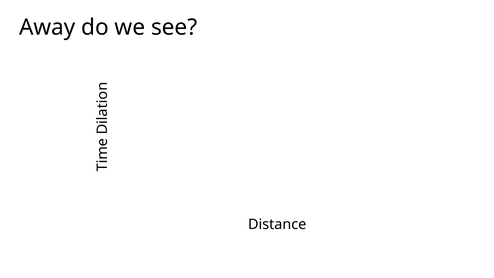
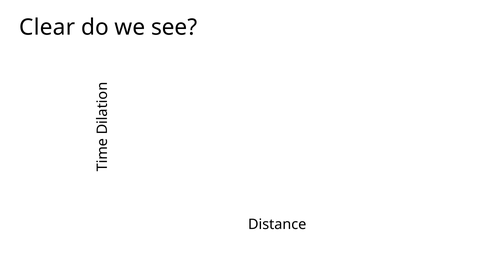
Away: Away -> Clear (47, 27)
